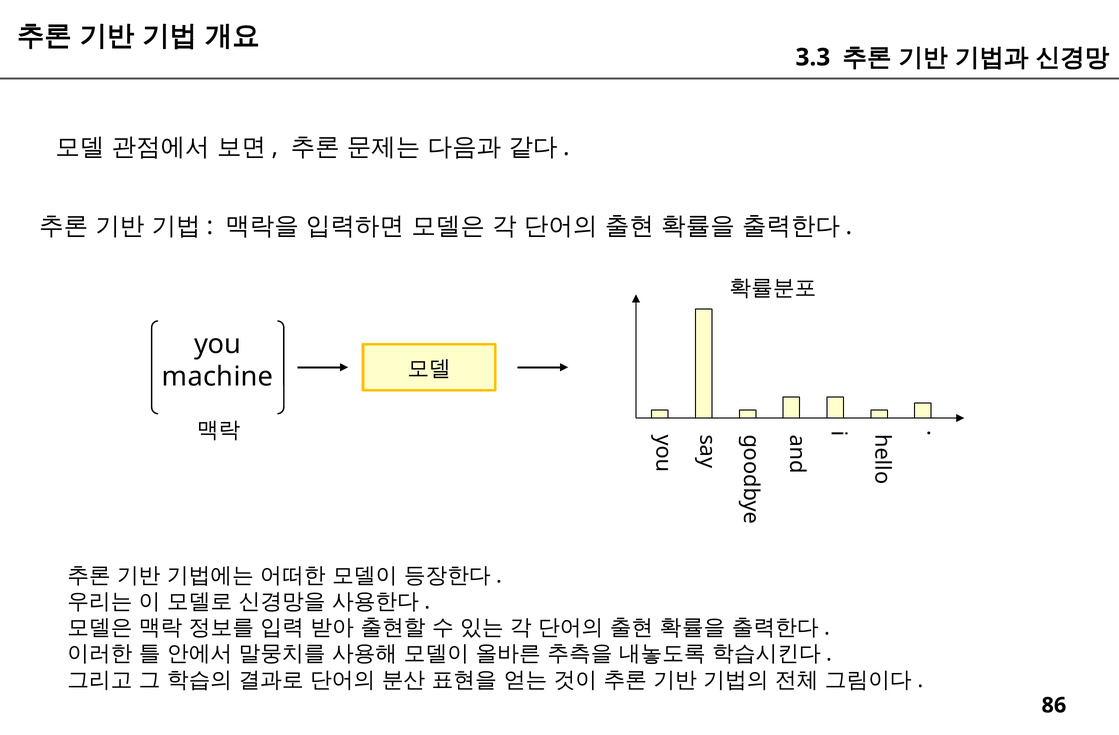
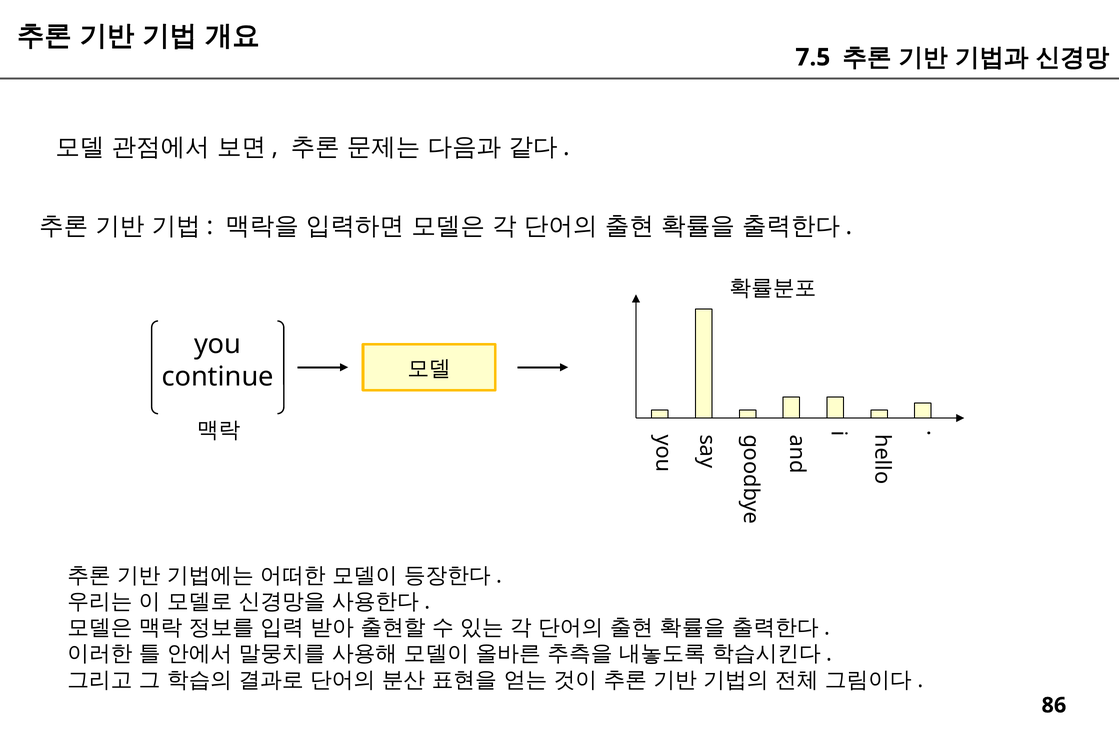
3.3: 3.3 -> 7.5 (813, 57)
machine: machine -> continue (218, 377)
